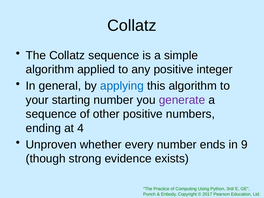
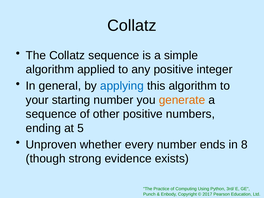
generate colour: purple -> orange (182, 100)
4: 4 -> 5 (81, 128)
9: 9 -> 8 (244, 145)
